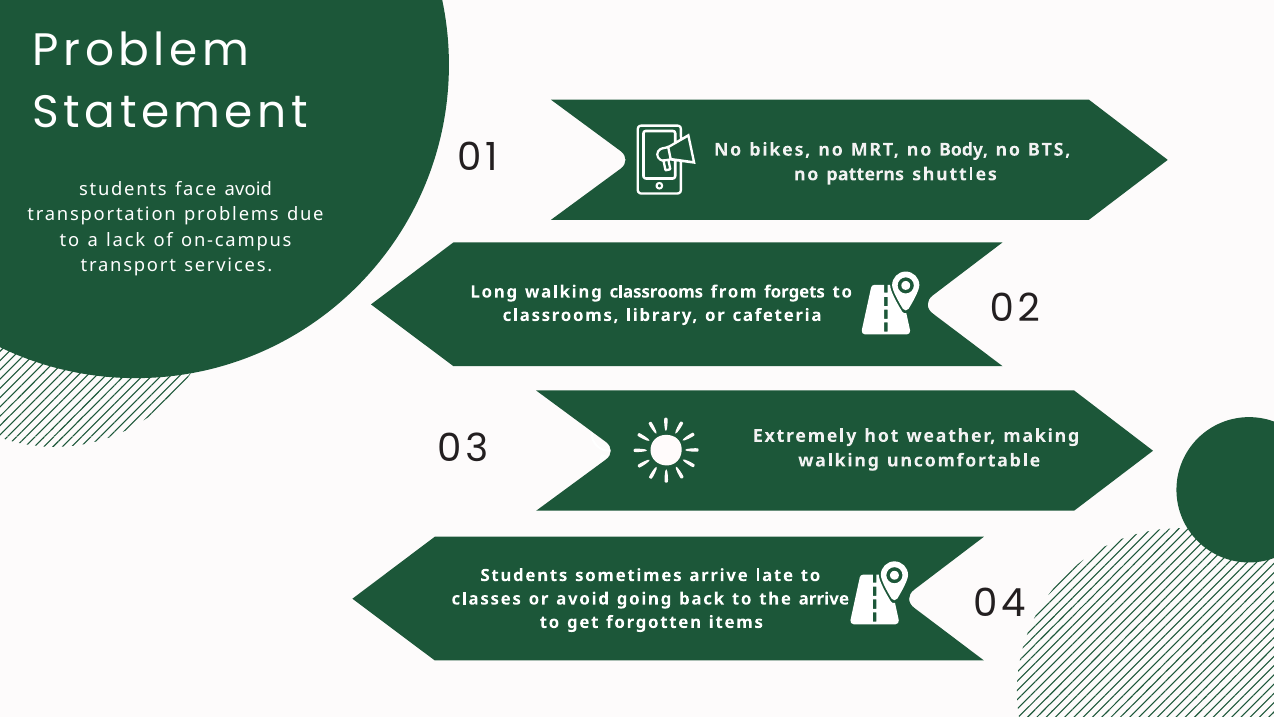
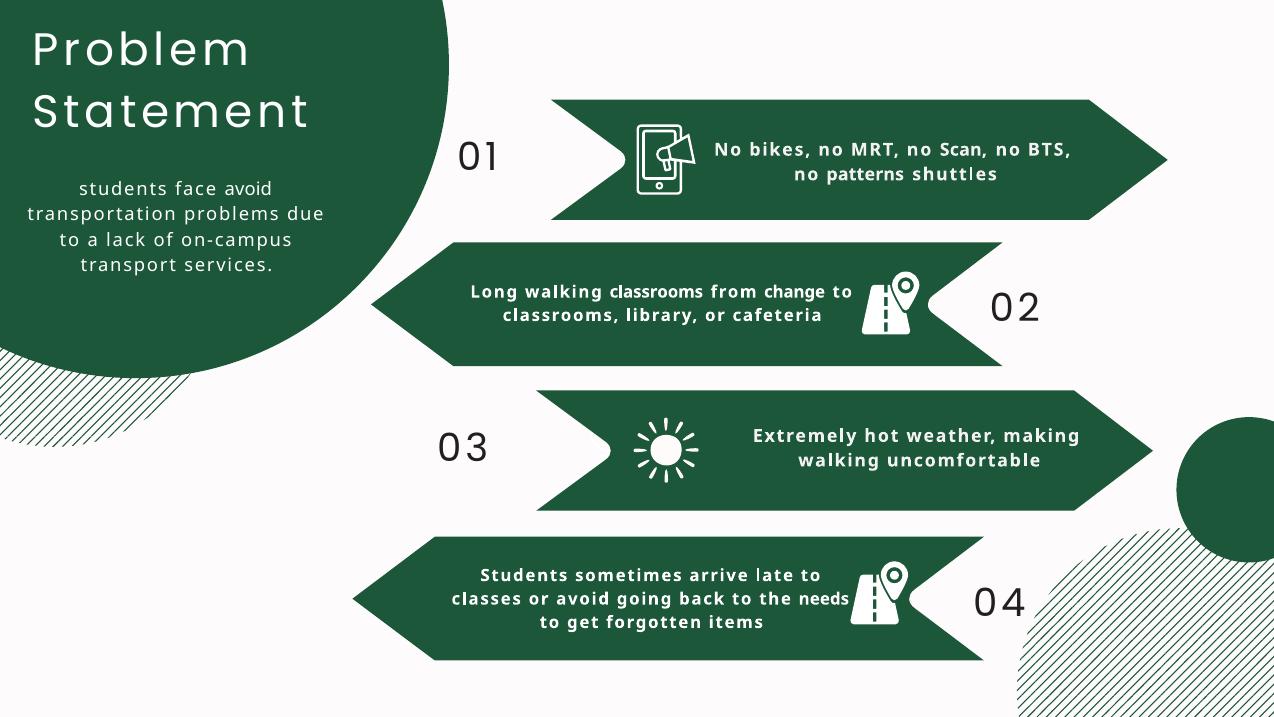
Body: Body -> Scan (963, 150)
forgets: forgets -> change (795, 292)
the arrive: arrive -> needs (824, 599)
